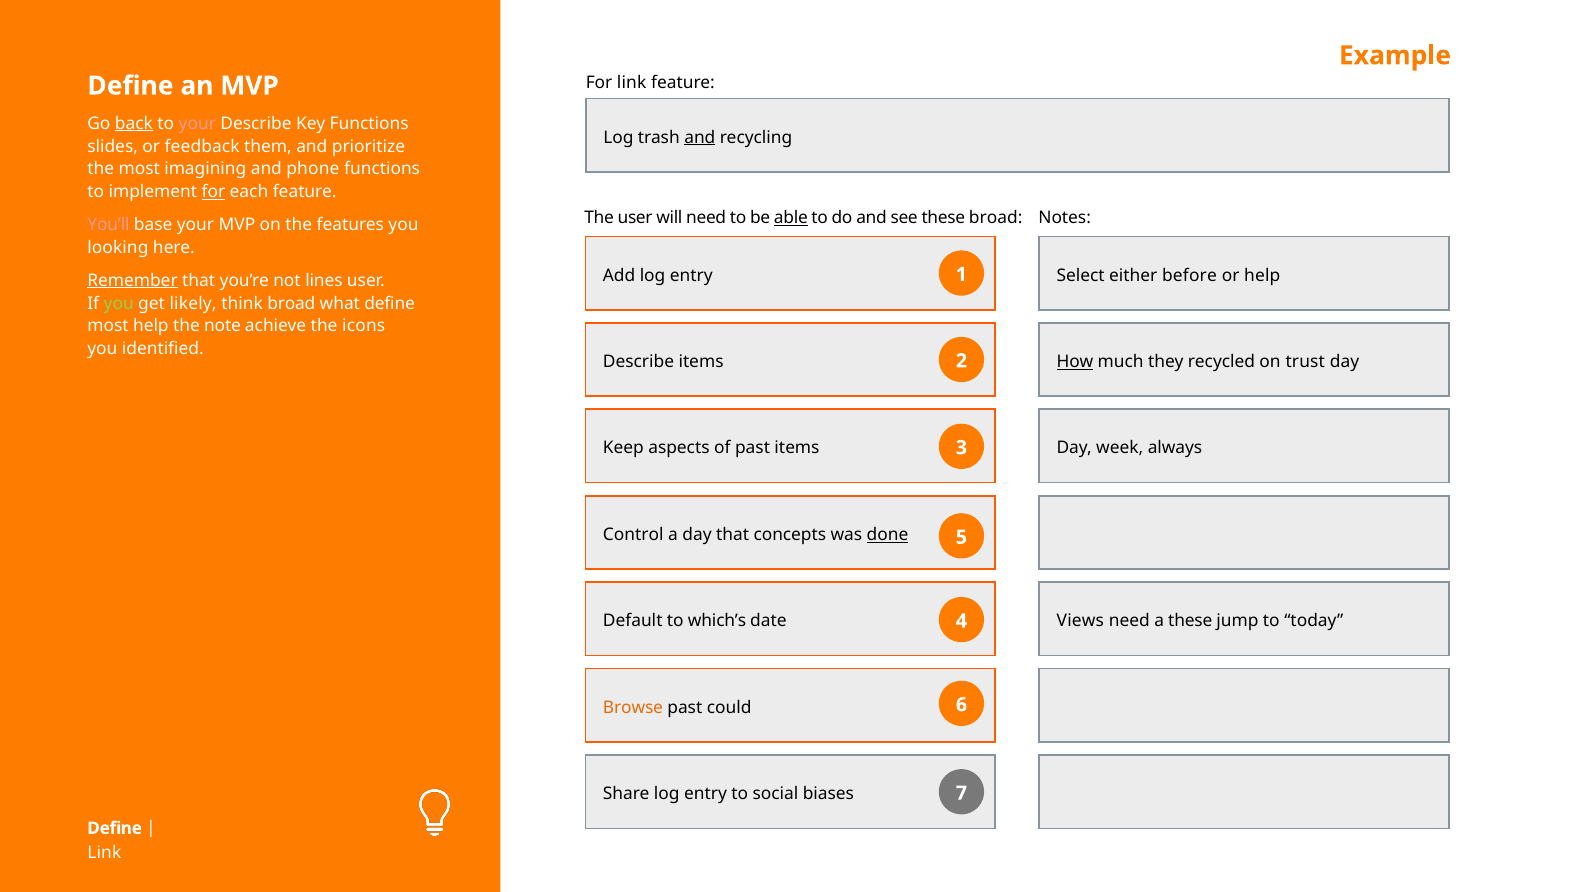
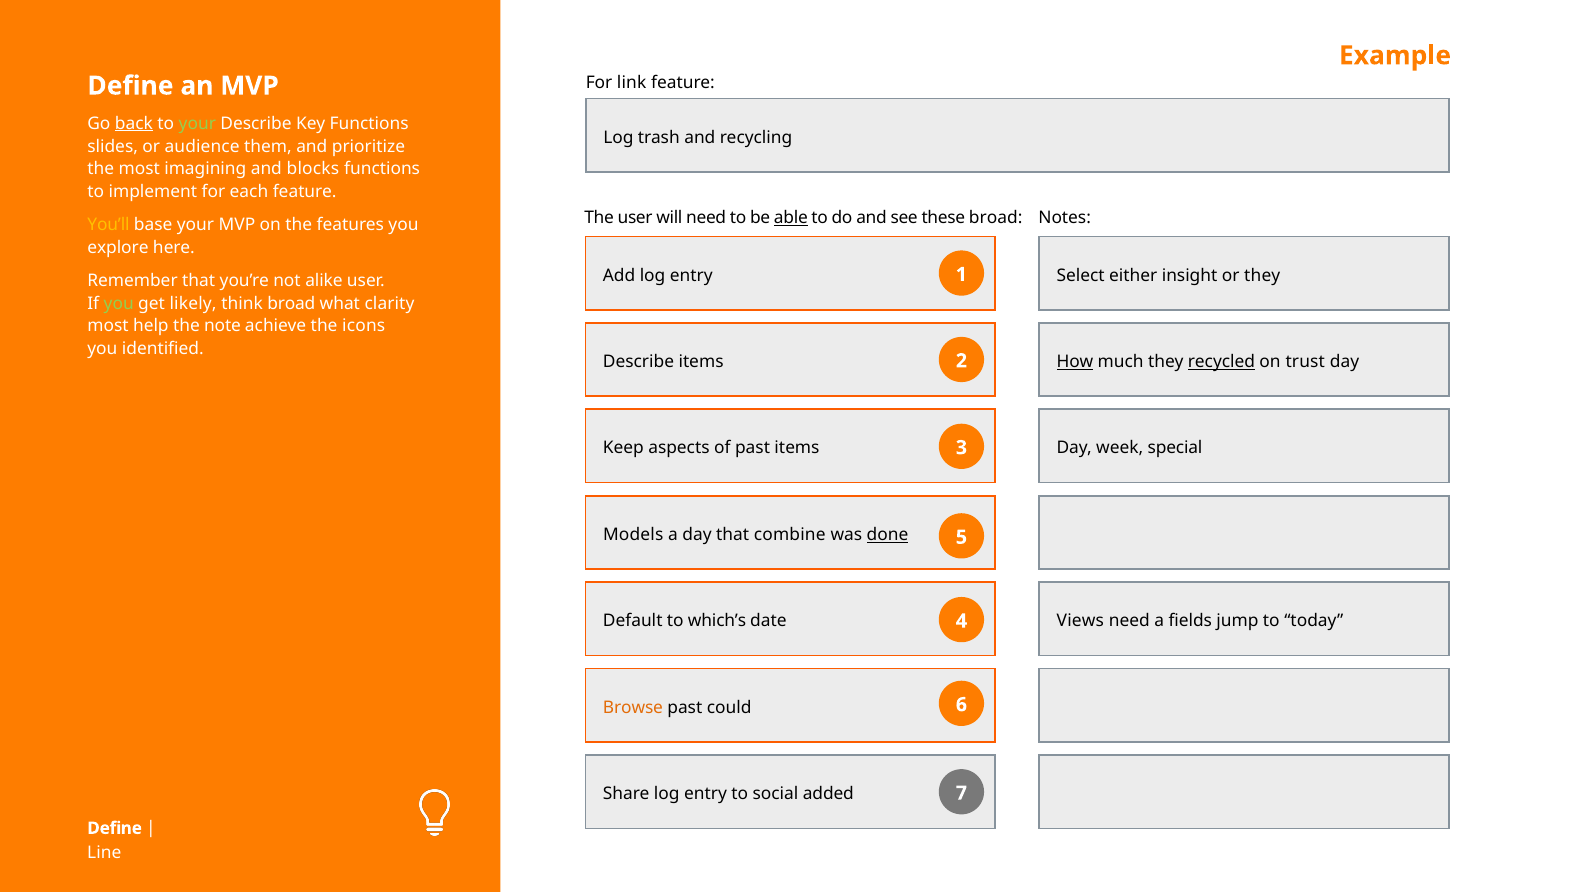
your colour: pink -> light green (197, 123)
and underline: present -> none (700, 137)
feedback: feedback -> audience (202, 146)
phone: phone -> blocks (313, 169)
for underline: present -> none (213, 192)
You’ll colour: pink -> yellow (108, 225)
looking: looking -> explore (118, 248)
before: before -> insight (1190, 275)
or help: help -> they (1262, 275)
Remember underline: present -> none (133, 281)
lines: lines -> alike (324, 281)
what define: define -> clarity (389, 303)
recycled underline: none -> present (1221, 362)
always: always -> special (1175, 448)
Control: Control -> Models (633, 535)
concepts: concepts -> combine (790, 535)
a these: these -> fields (1190, 621)
biases: biases -> added (828, 794)
Link: Link -> Line (104, 853)
